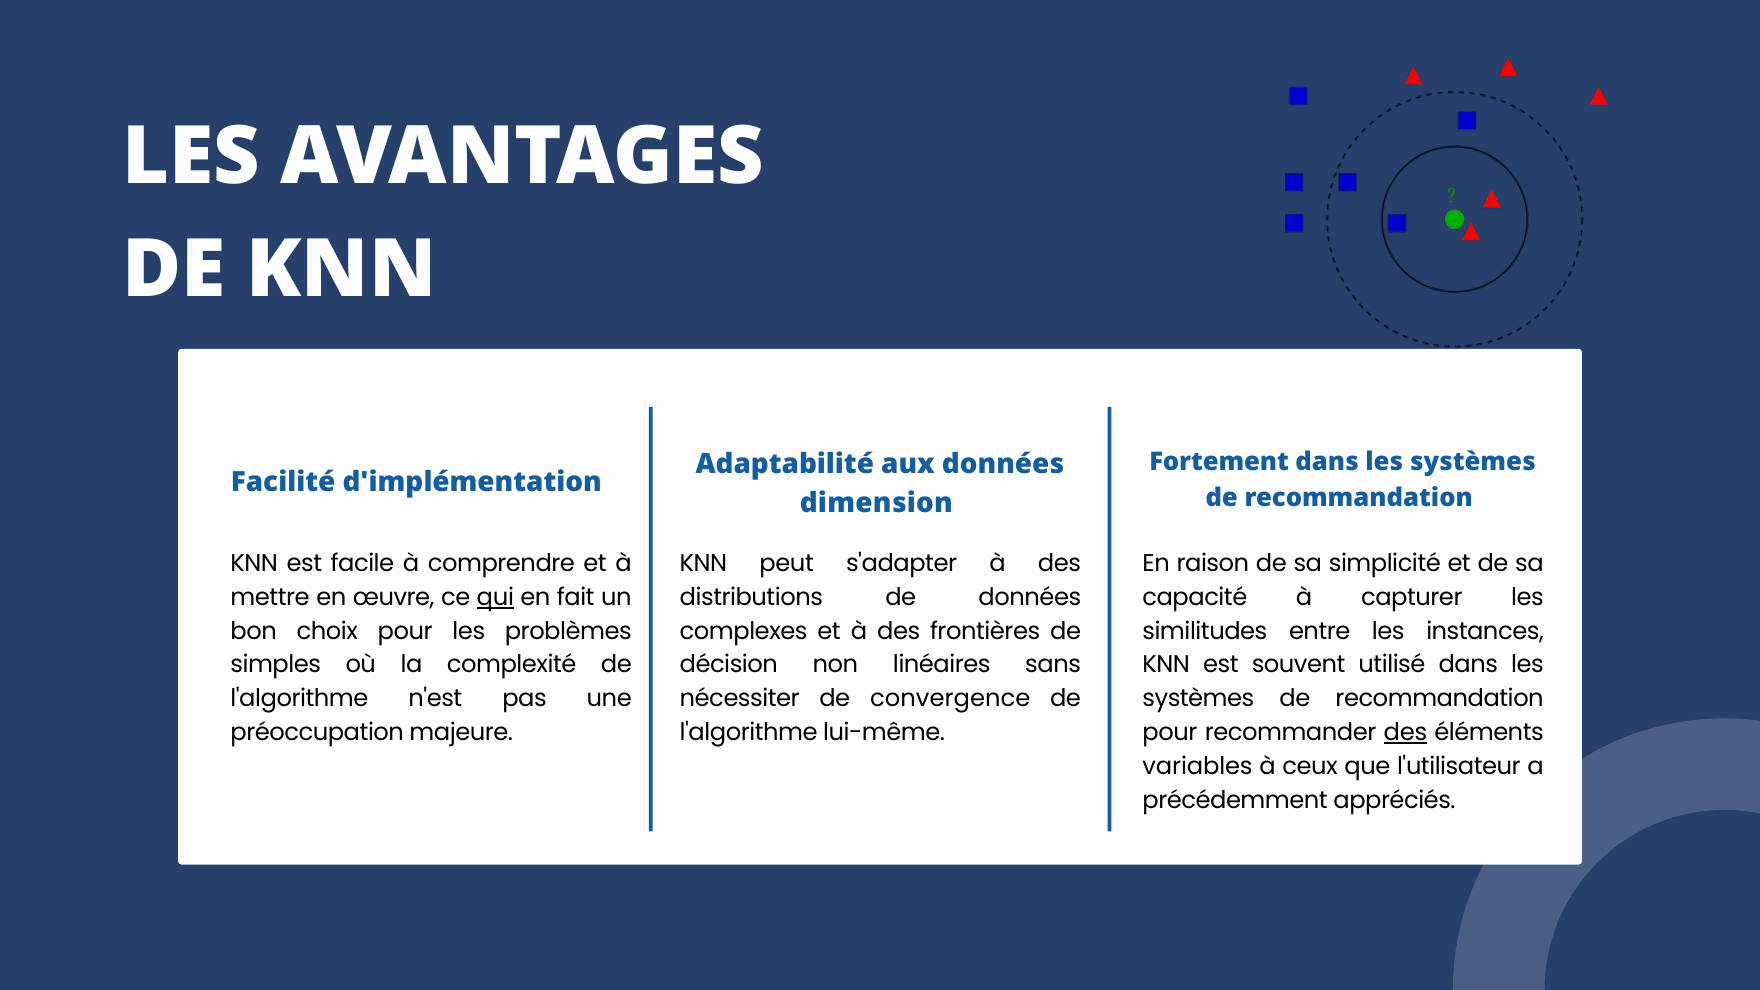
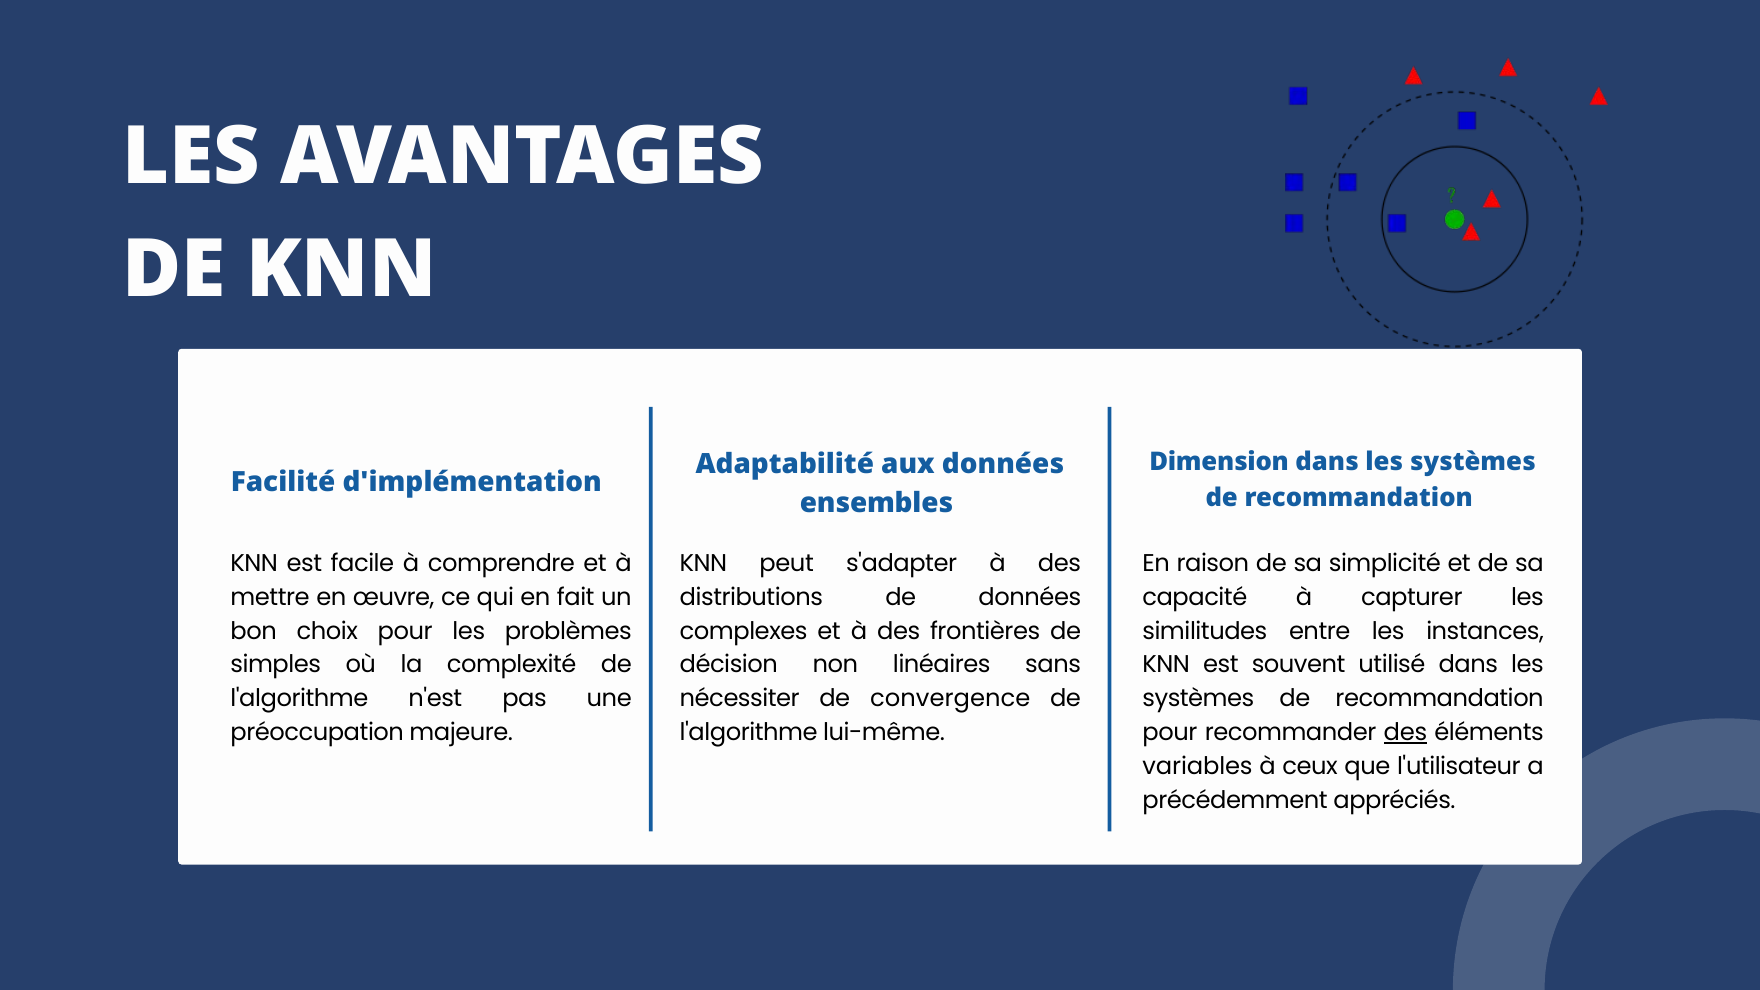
Fortement: Fortement -> Dimension (1219, 462)
dimension: dimension -> ensembles (877, 503)
qui underline: present -> none (495, 597)
